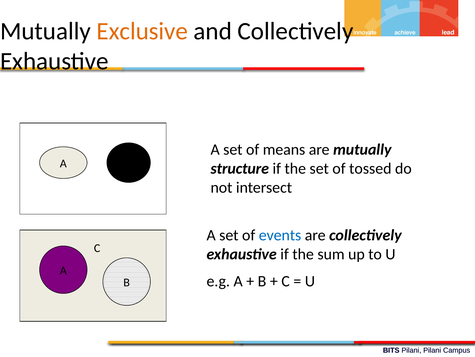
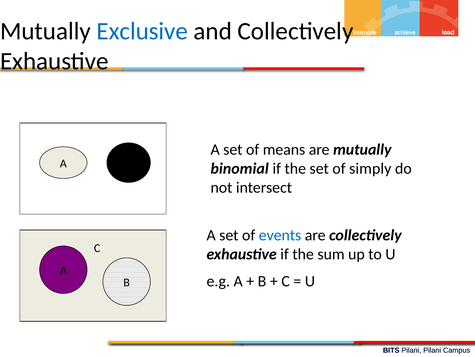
Exclusive colour: orange -> blue (142, 31)
structure: structure -> binomial (240, 168)
tossed: tossed -> simply (370, 168)
